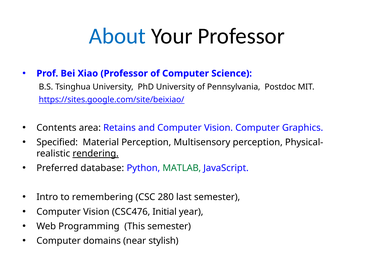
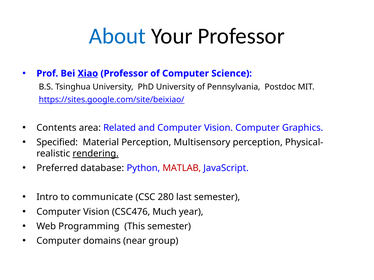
Xiao underline: none -> present (88, 74)
Retains: Retains -> Related (120, 128)
MATLAB colour: green -> red (182, 168)
remembering: remembering -> communicate (103, 198)
Initial: Initial -> Much (165, 212)
stylish: stylish -> group (163, 241)
